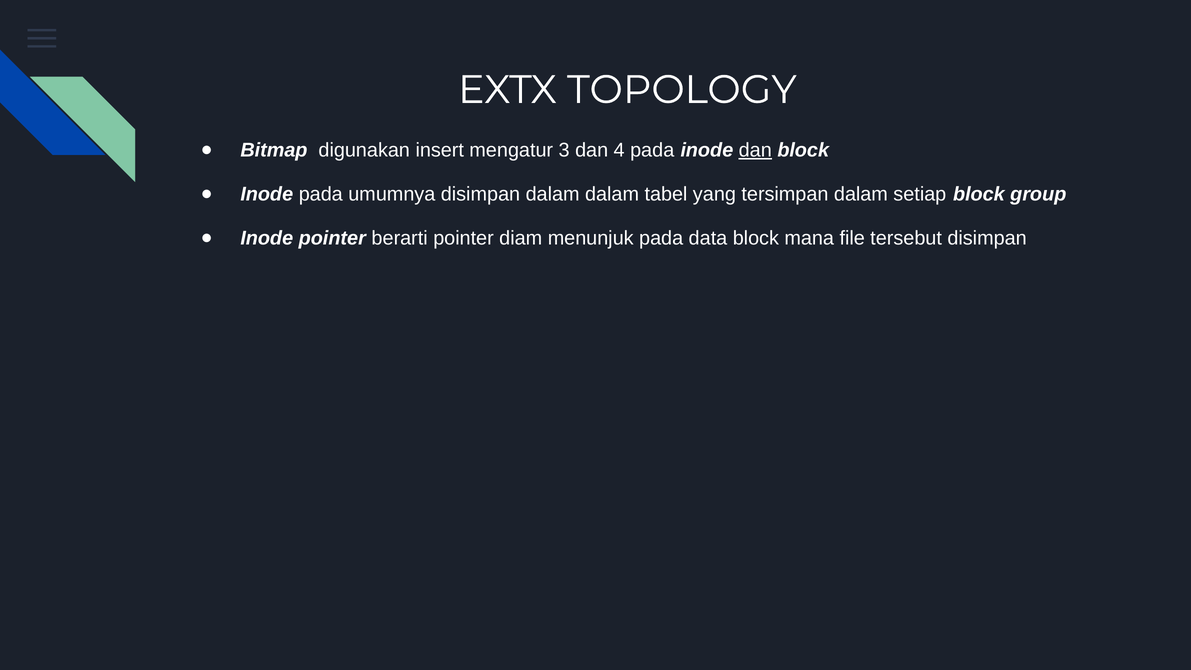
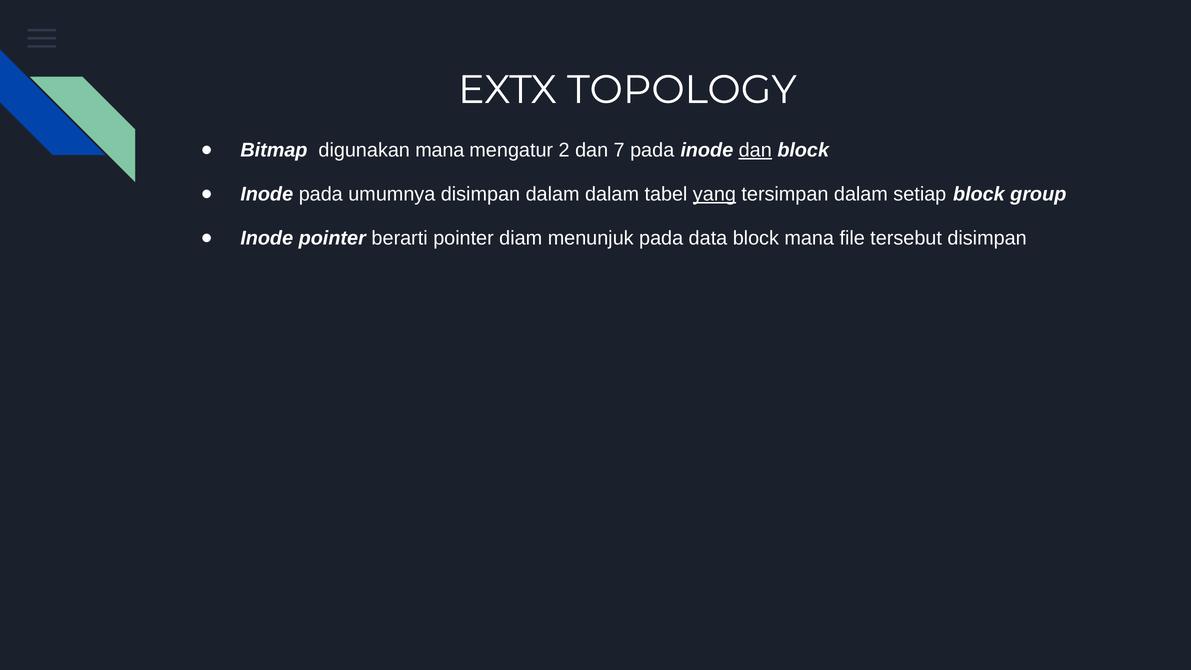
digunakan insert: insert -> mana (440, 150)
3: 3 -> 2 (564, 150)
4: 4 -> 7 (619, 150)
yang underline: none -> present (714, 194)
